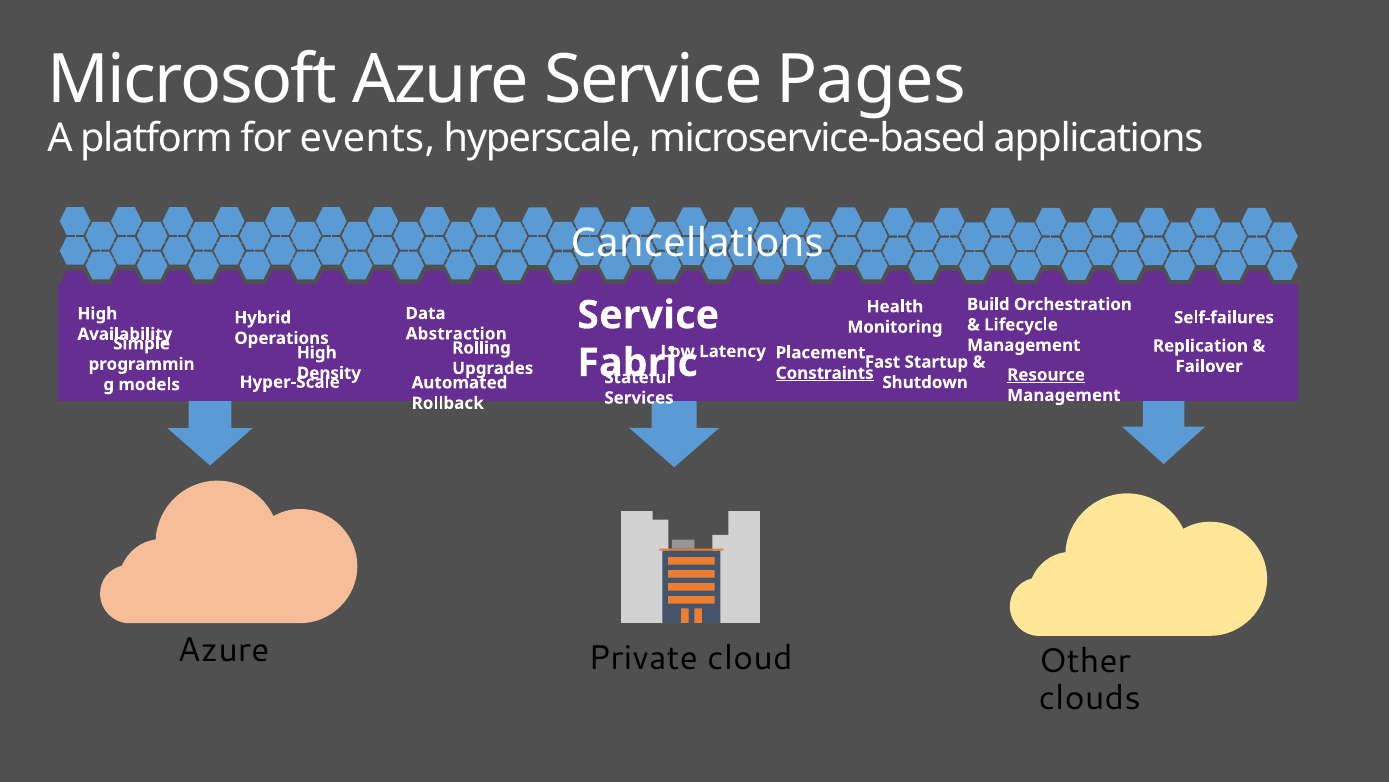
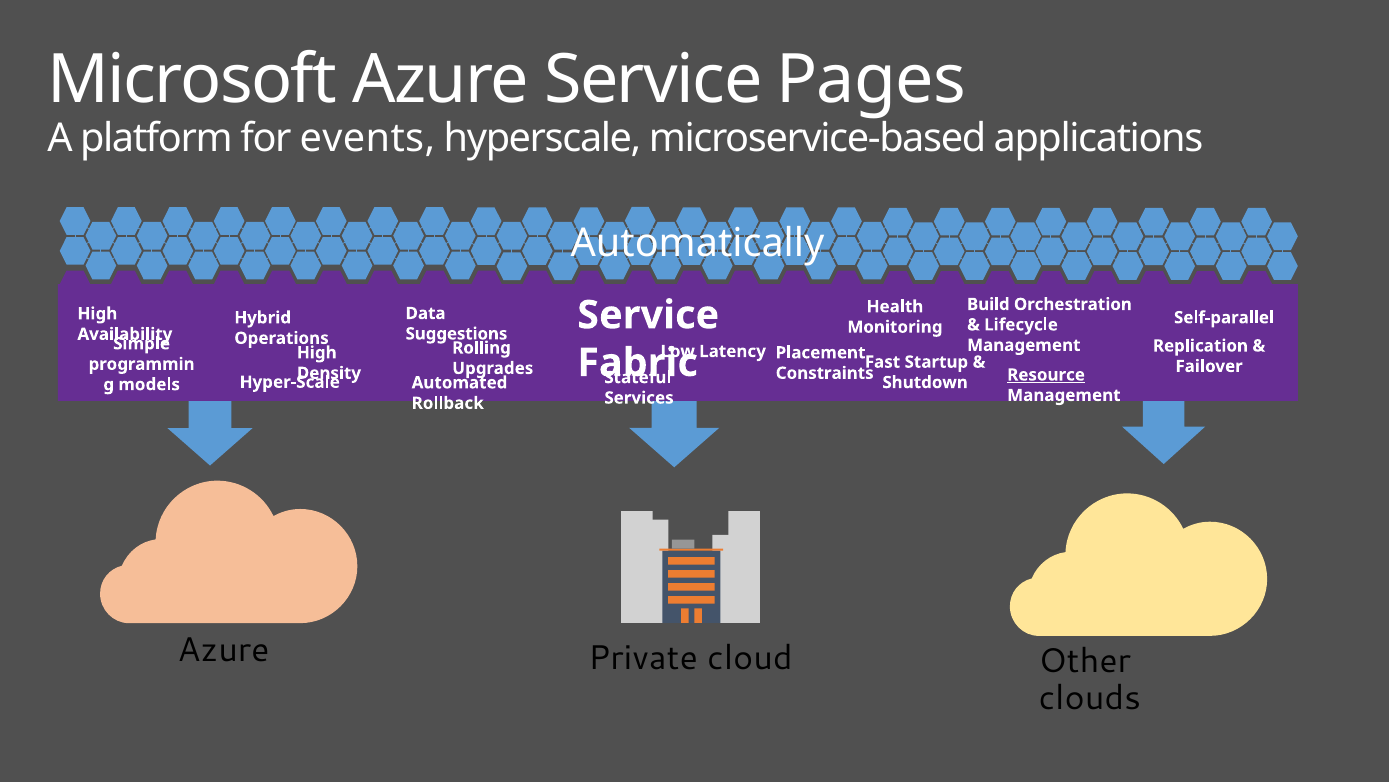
Cancellations: Cancellations -> Automatically (698, 244)
Self-failures: Self-failures -> Self-parallel (1224, 317)
Abstraction: Abstraction -> Suggestions (456, 334)
Constraints underline: present -> none (825, 373)
